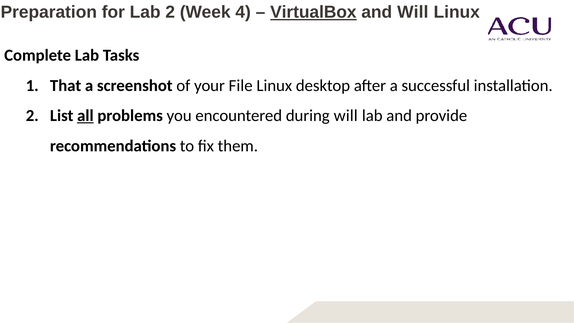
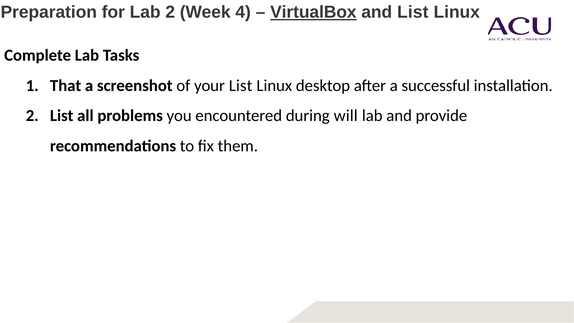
and Will: Will -> List (413, 12)
your File: File -> List (241, 86)
all underline: present -> none (85, 116)
